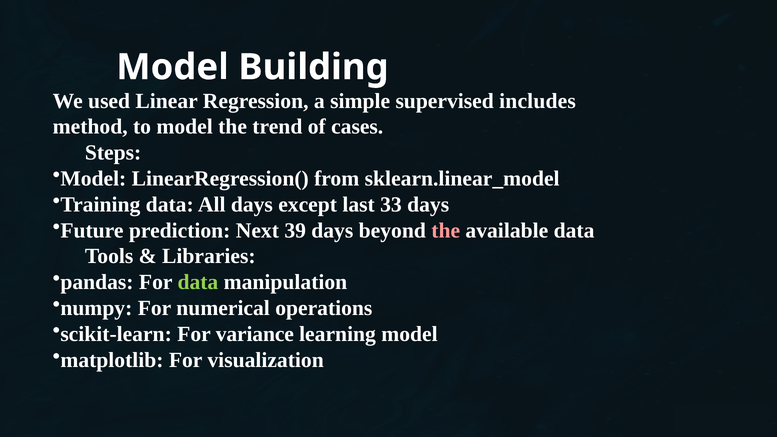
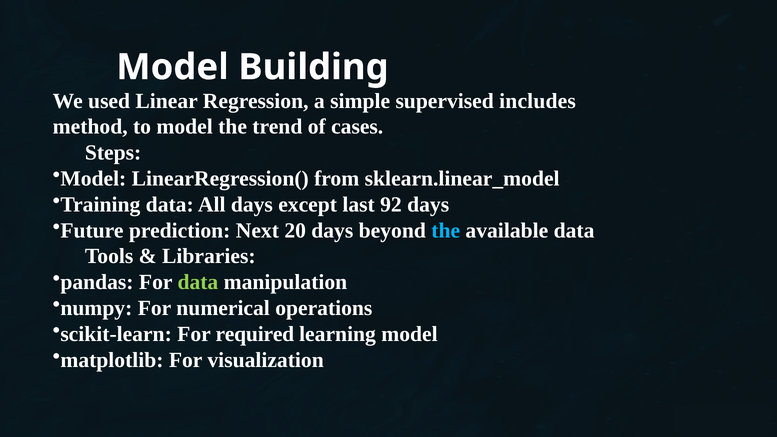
33: 33 -> 92 (391, 205)
39: 39 -> 20 (295, 230)
the colour: pink -> light blue (446, 230)
variance: variance -> required (255, 334)
